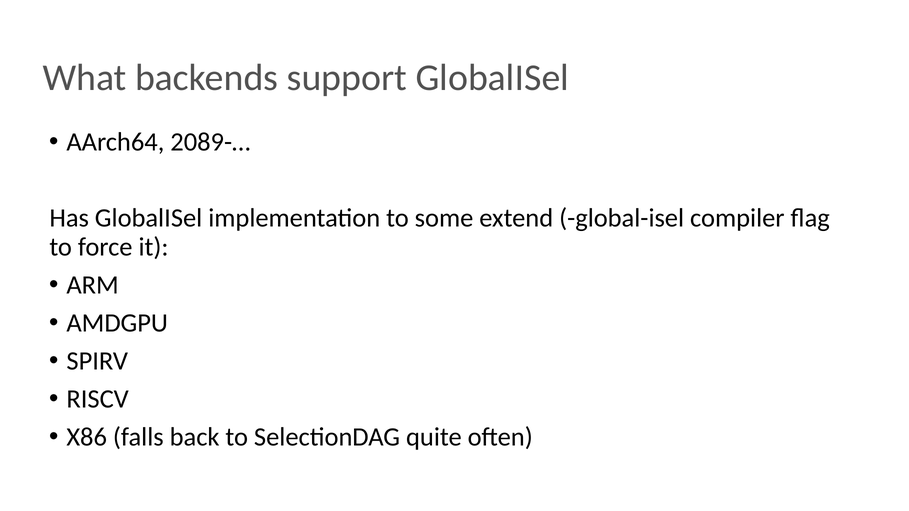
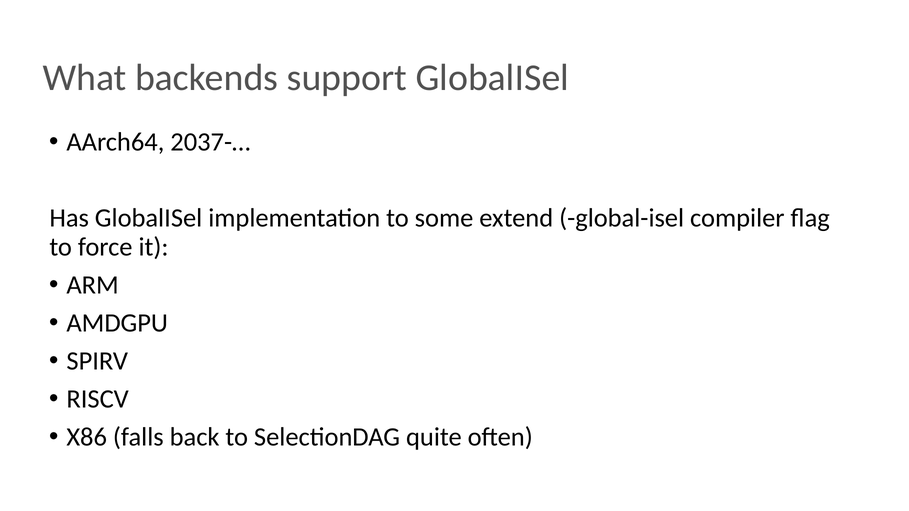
2089-…: 2089-… -> 2037-… (210, 142)
